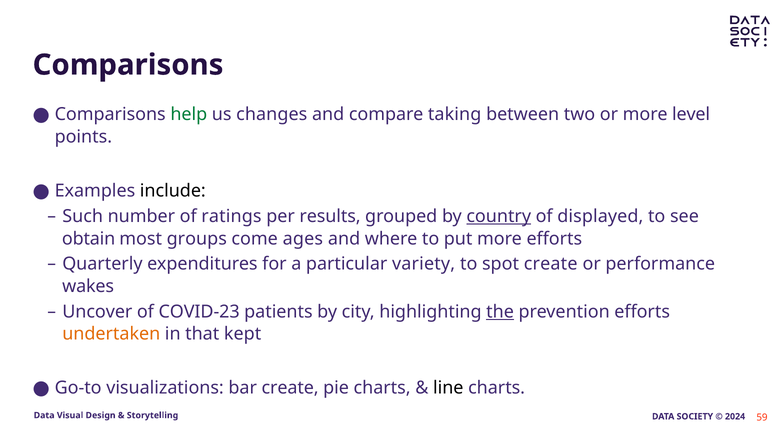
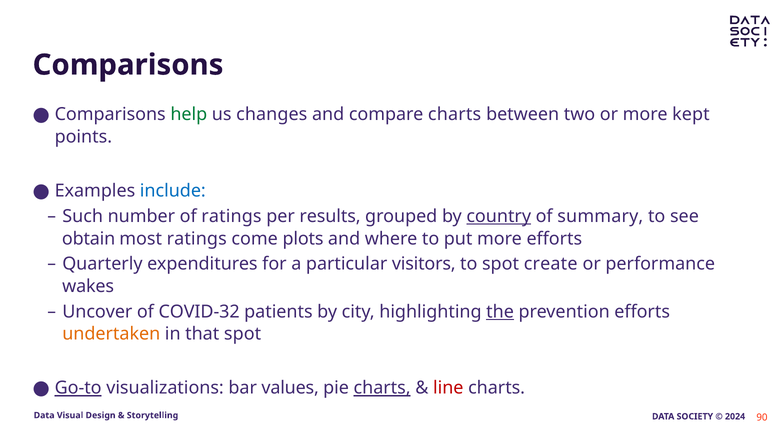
compare taking: taking -> charts (455, 115)
level: level -> kept (691, 115)
include colour: black -> blue (173, 191)
displayed: displayed -> summary (600, 216)
most groups: groups -> ratings (197, 239)
ages: ages -> plots (303, 239)
variety: variety -> visitors (424, 264)
COVID-23: COVID-23 -> COVID-32 (199, 312)
that kept: kept -> spot (243, 334)
Go-to underline: none -> present (78, 388)
bar create: create -> values (290, 388)
charts underline: none -> present (382, 388)
line colour: black -> red (448, 388)
59: 59 -> 90 (762, 417)
